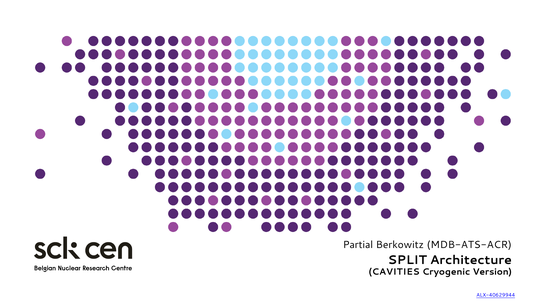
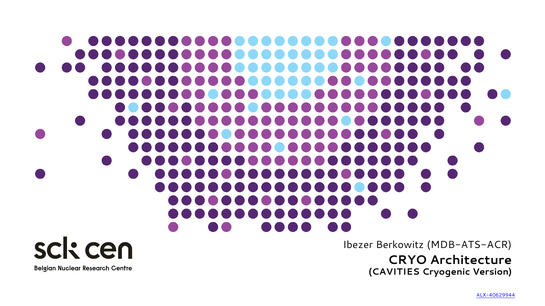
Partial: Partial -> Ibezer (358, 245)
SPLIT: SPLIT -> CRYO (407, 261)
